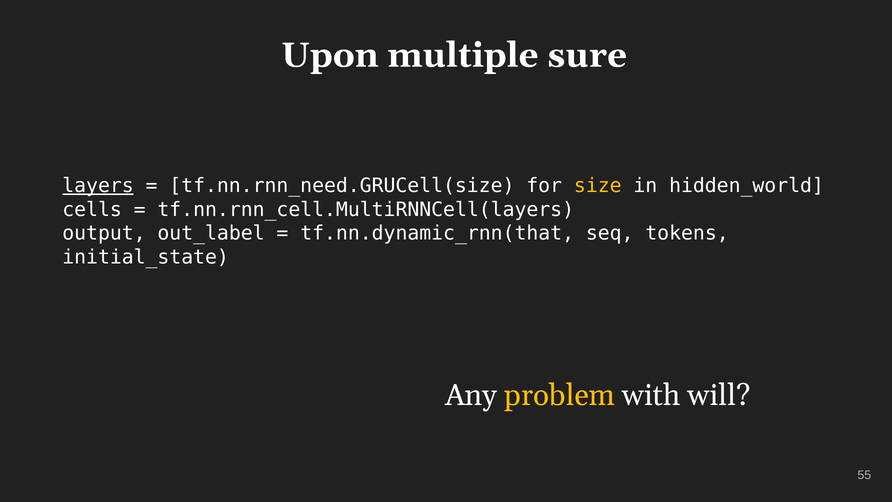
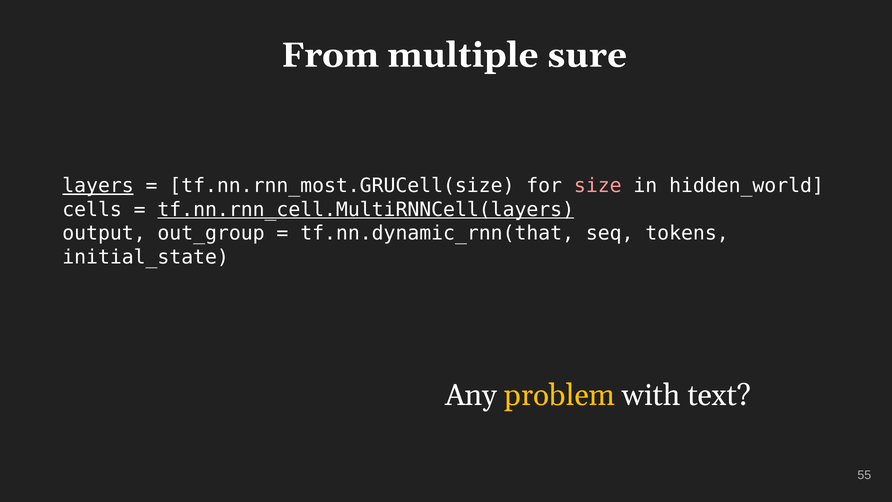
Upon: Upon -> From (330, 55)
tf.nn.rnn_need.GRUCell(size: tf.nn.rnn_need.GRUCell(size -> tf.nn.rnn_most.GRUCell(size (342, 186)
size colour: yellow -> pink (598, 186)
tf.nn.rnn_cell.MultiRNNCell(layers underline: none -> present (366, 210)
out_label: out_label -> out_group (211, 233)
will: will -> text (719, 395)
